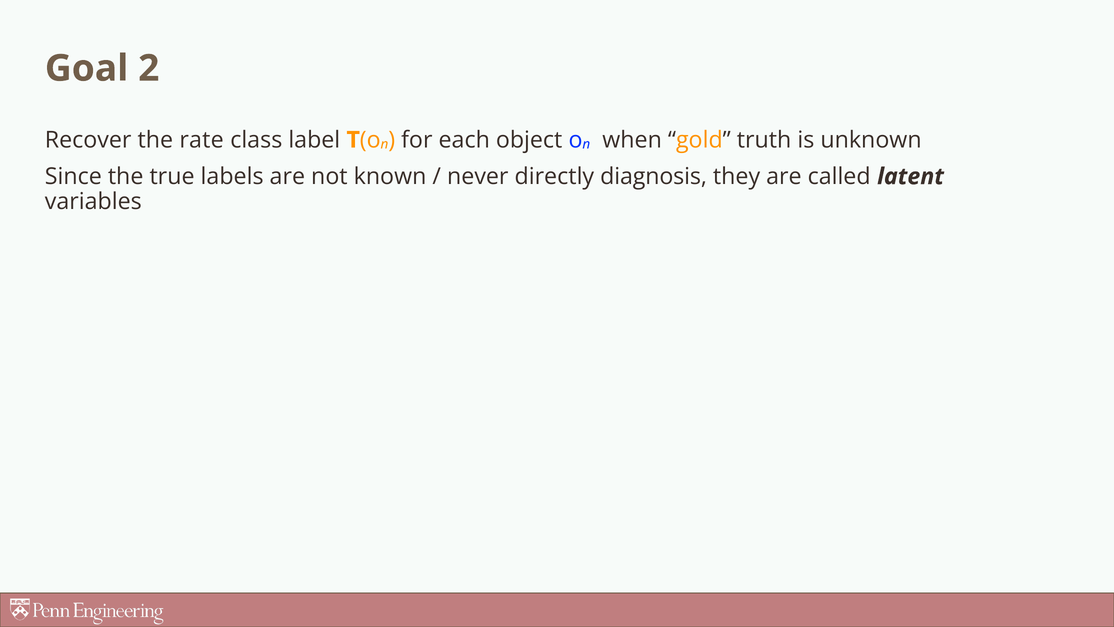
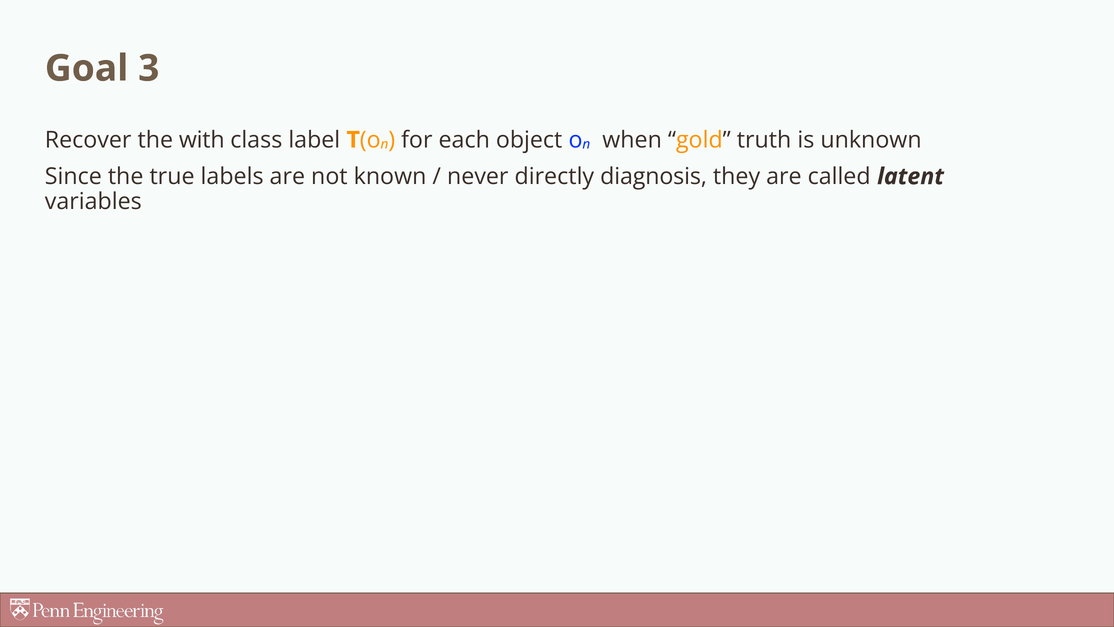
2: 2 -> 3 (149, 68)
rate: rate -> with (202, 140)
